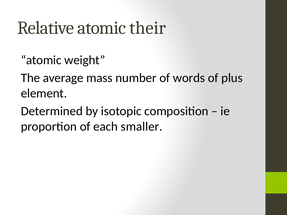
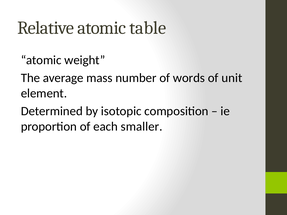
their: their -> table (148, 28)
plus: plus -> unit (232, 78)
